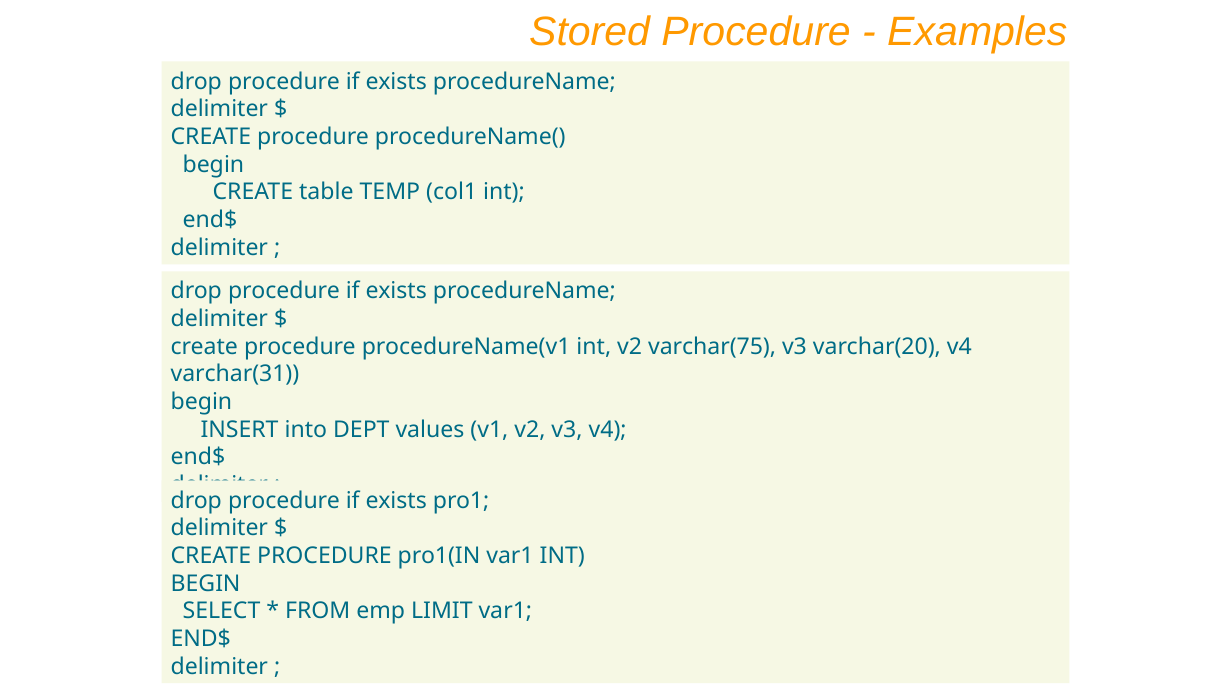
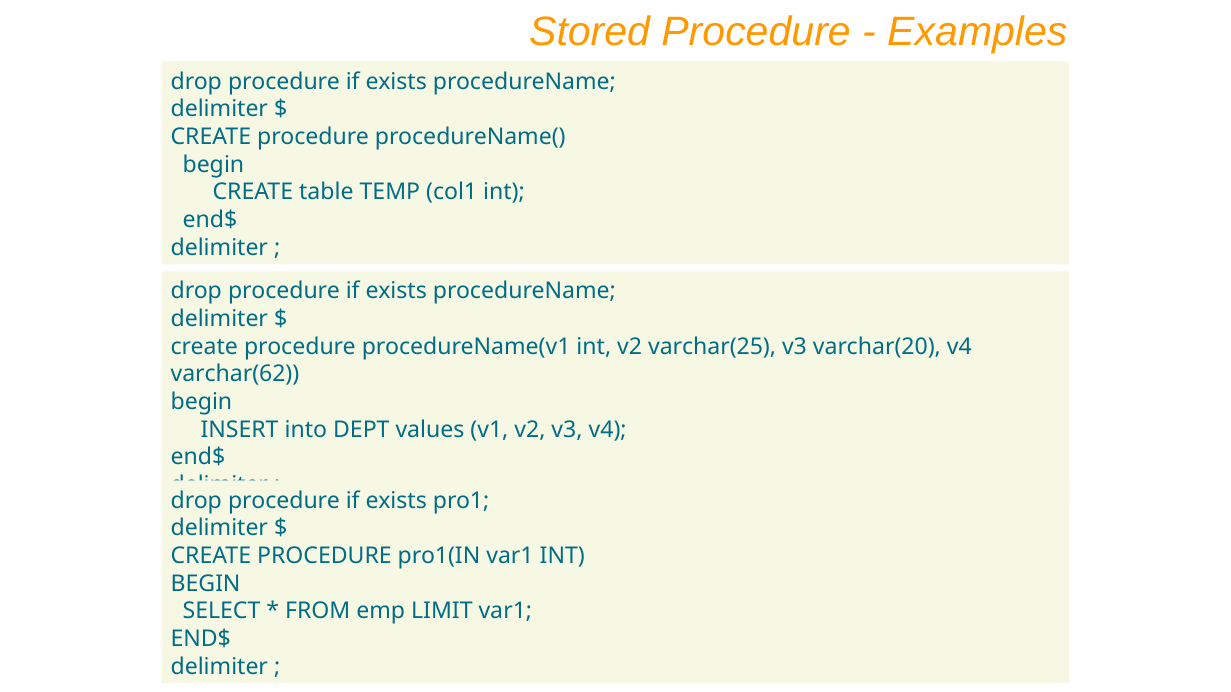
varchar(75: varchar(75 -> varchar(25 (712, 347)
varchar(31: varchar(31 -> varchar(62 (235, 375)
